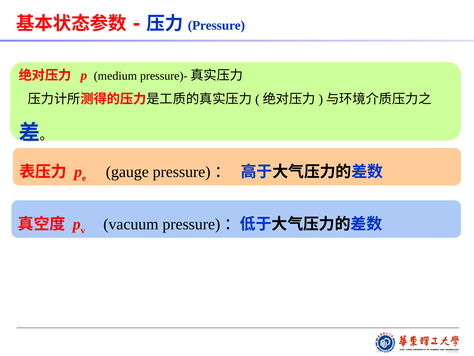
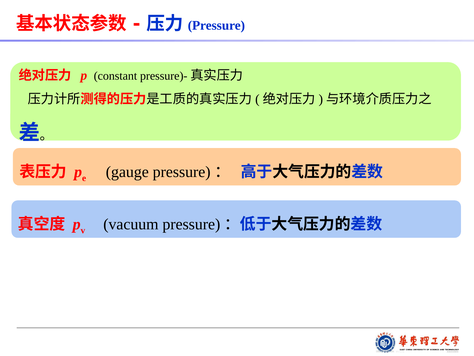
medium: medium -> constant (115, 76)
